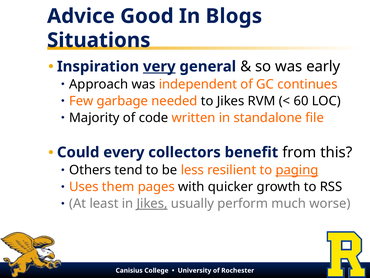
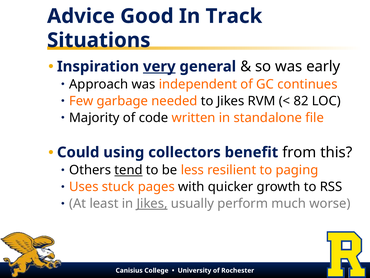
Blogs: Blogs -> Track (234, 16)
60: 60 -> 82 (301, 101)
every: every -> using (124, 152)
tend underline: none -> present (129, 170)
paging underline: present -> none (297, 170)
them: them -> stuck (118, 187)
